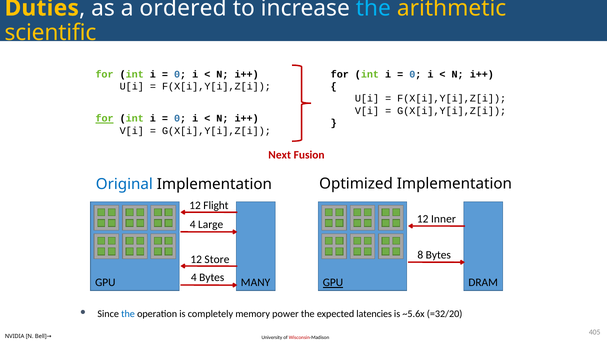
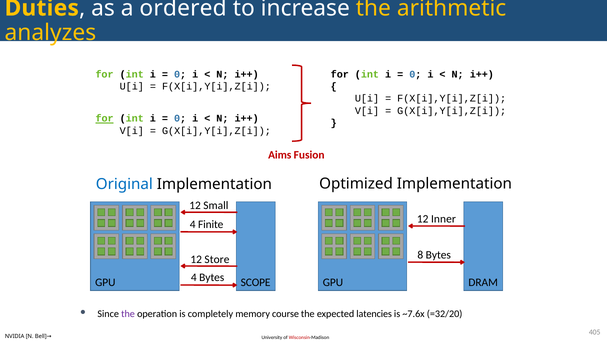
the colour: light blue -> yellow (373, 8)
scientific: scientific -> analyzes (50, 33)
Next: Next -> Aims (280, 155)
Flight: Flight -> Small (216, 205)
Large: Large -> Finite (211, 224)
MANY: MANY -> SCOPE (256, 282)
GPU underline: present -> none (333, 282)
the colour: blue -> purple (128, 313)
power: power -> course (286, 313)
~5.6x: ~5.6x -> ~7.6x (414, 313)
